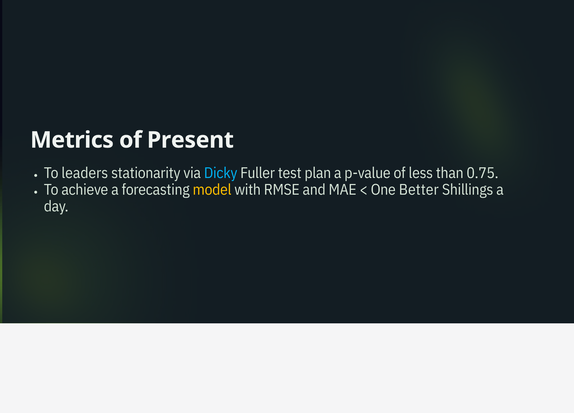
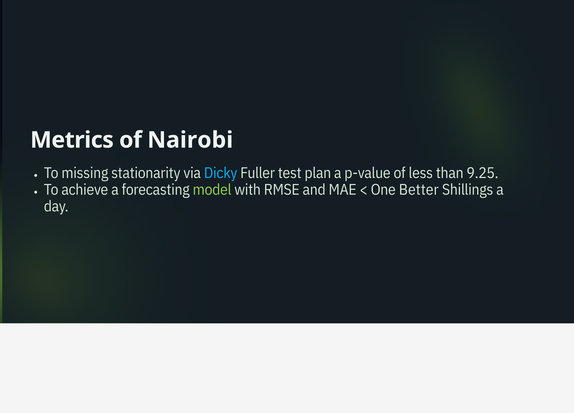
Present: Present -> Nairobi (190, 140)
leaders: leaders -> missing (85, 173)
0.75: 0.75 -> 9.25 (483, 173)
model colour: yellow -> light green (212, 190)
